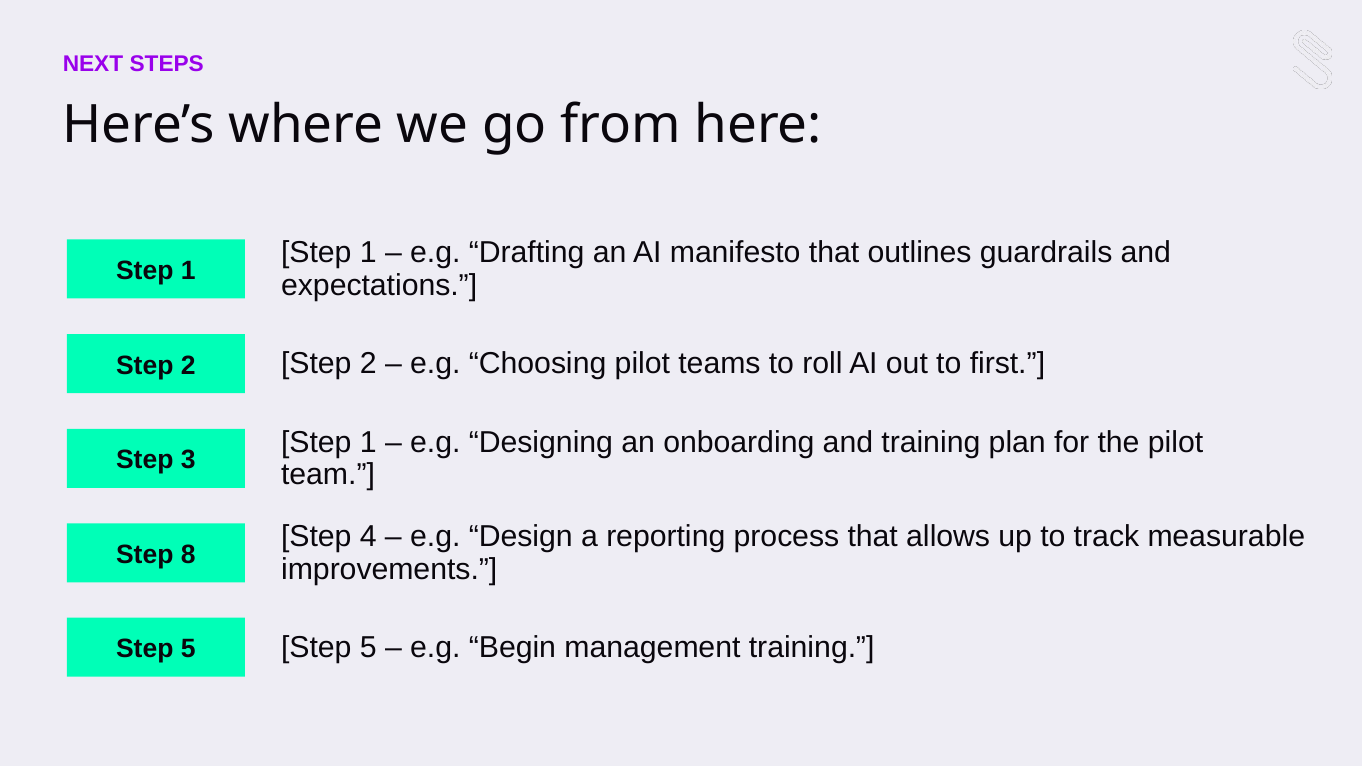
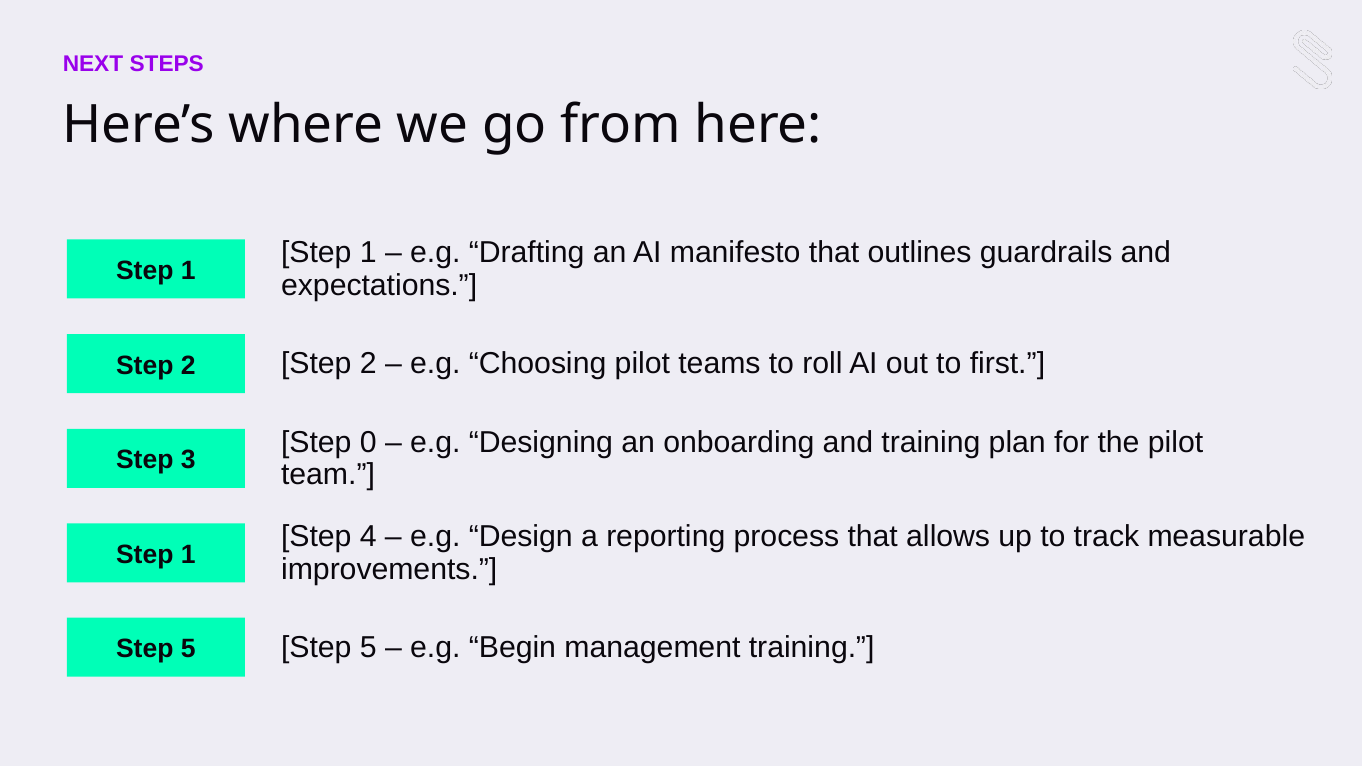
1: 1 -> 0 (368, 442)
8: 8 -> 1 (188, 555)
